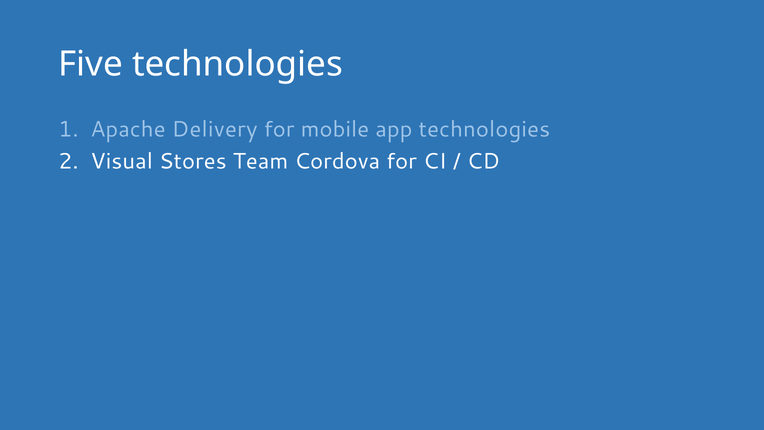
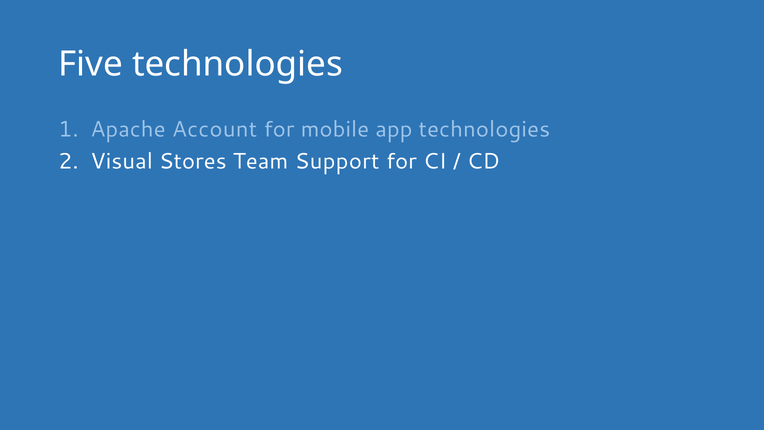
Delivery: Delivery -> Account (215, 129)
Cordova: Cordova -> Support (337, 161)
